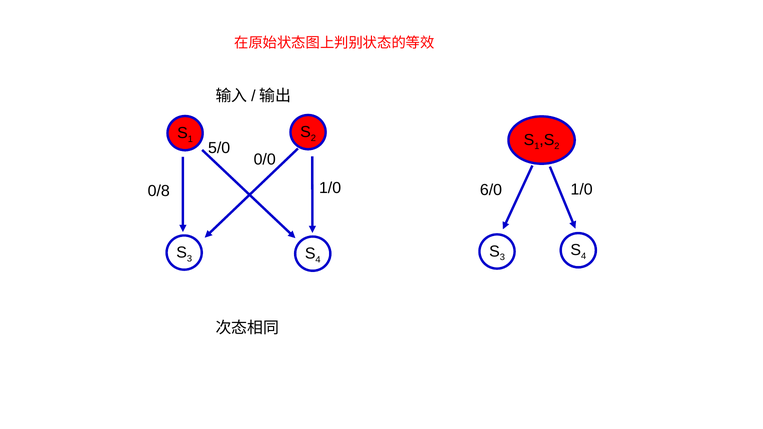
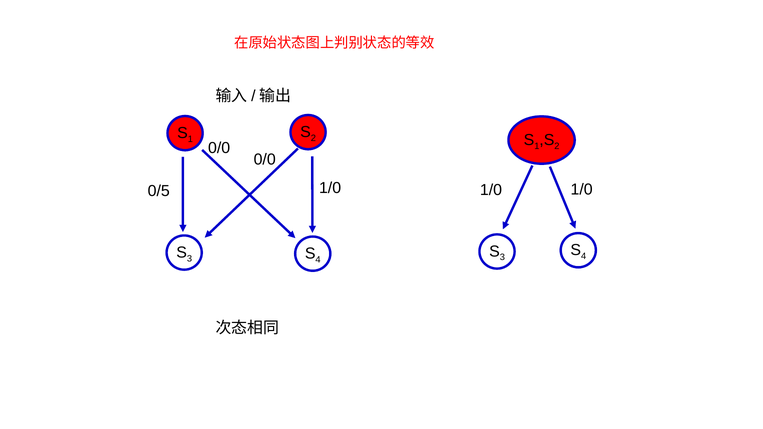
5/0: 5/0 -> 0/0 (219, 148)
6/0: 6/0 -> 1/0 (491, 190)
0/8: 0/8 -> 0/5 (159, 191)
